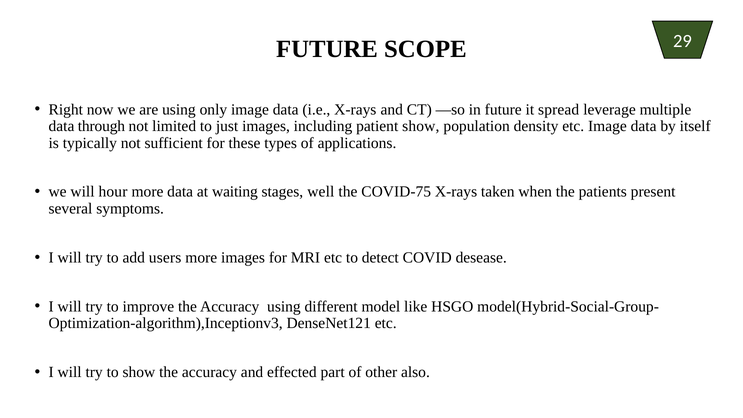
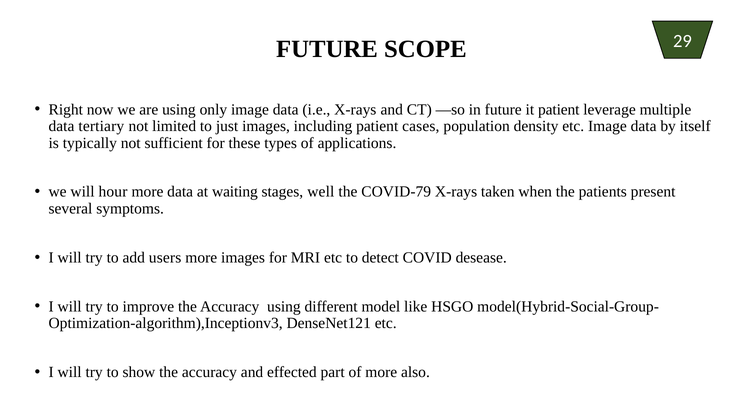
it spread: spread -> patient (559, 109)
through: through -> tertiary (101, 126)
patient show: show -> cases (421, 126)
COVID-75: COVID-75 -> COVID-79 (396, 192)
of other: other -> more (381, 372)
